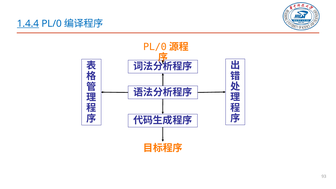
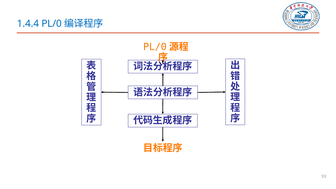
1.4.4 underline: present -> none (28, 24)
